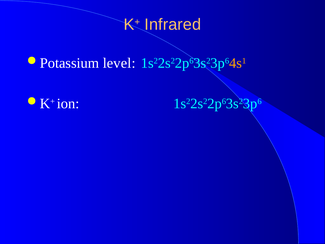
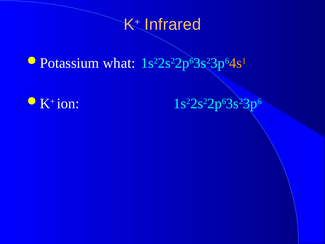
level: level -> what (119, 63)
